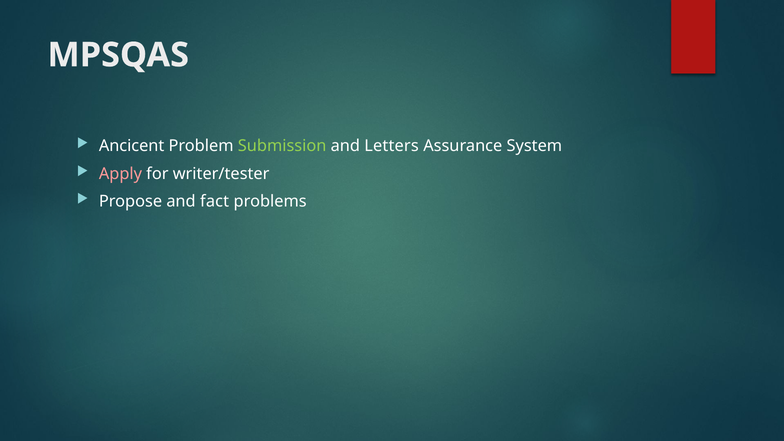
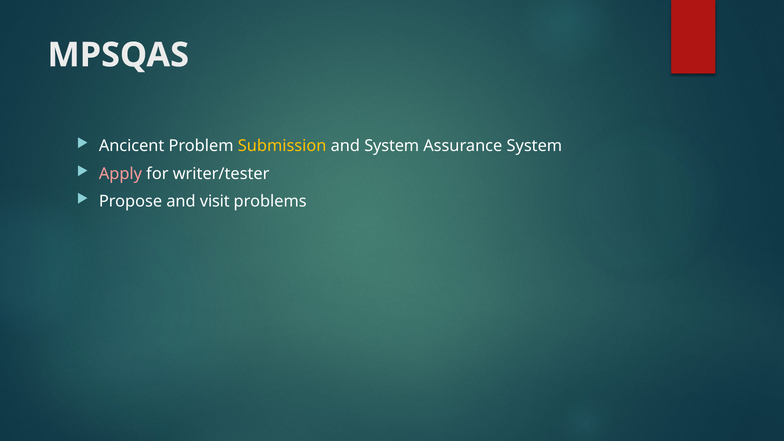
Submission colour: light green -> yellow (282, 146)
and Letters: Letters -> System (392, 146)
fact: fact -> visit (215, 201)
